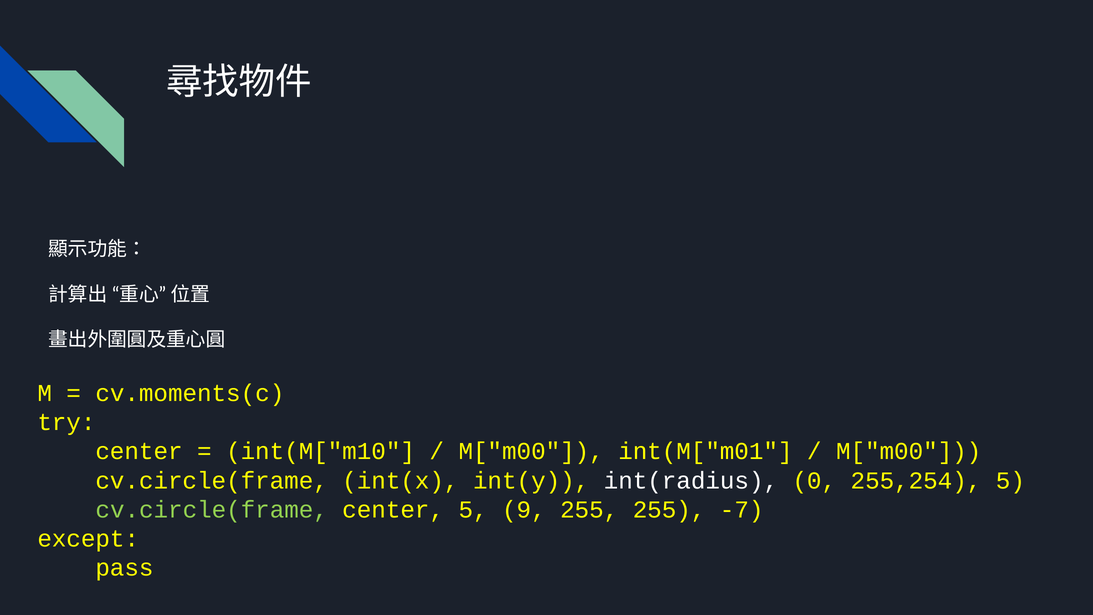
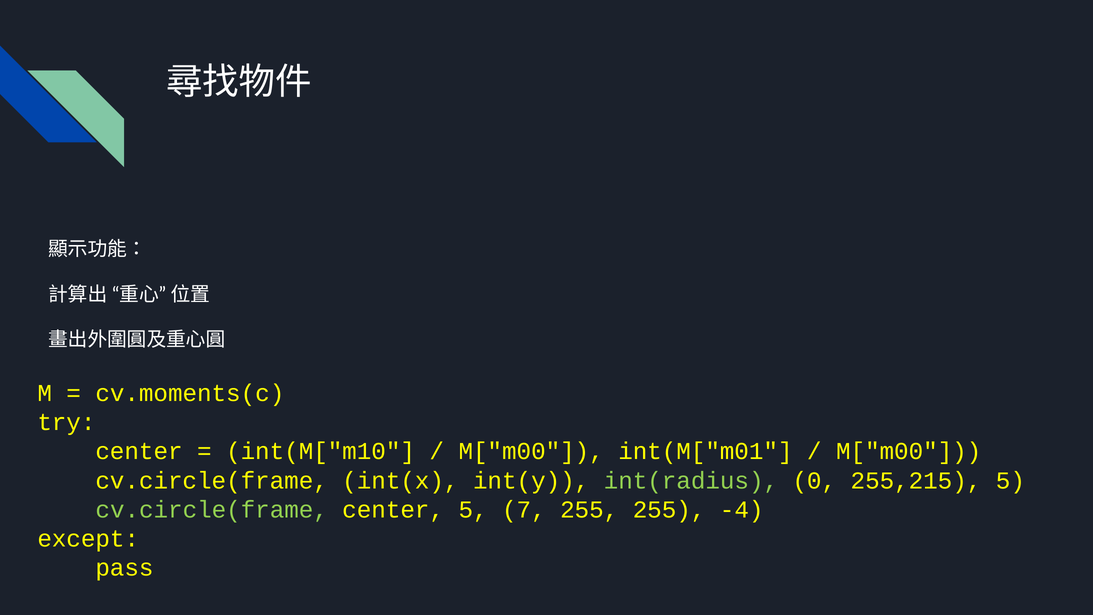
int(radius colour: white -> light green (691, 480)
255,254: 255,254 -> 255,215 (916, 480)
9: 9 -> 7 (524, 510)
-7: -7 -> -4 (742, 510)
